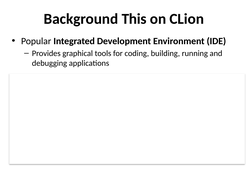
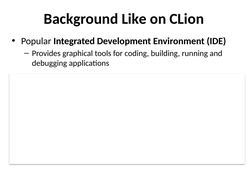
This: This -> Like (134, 19)
